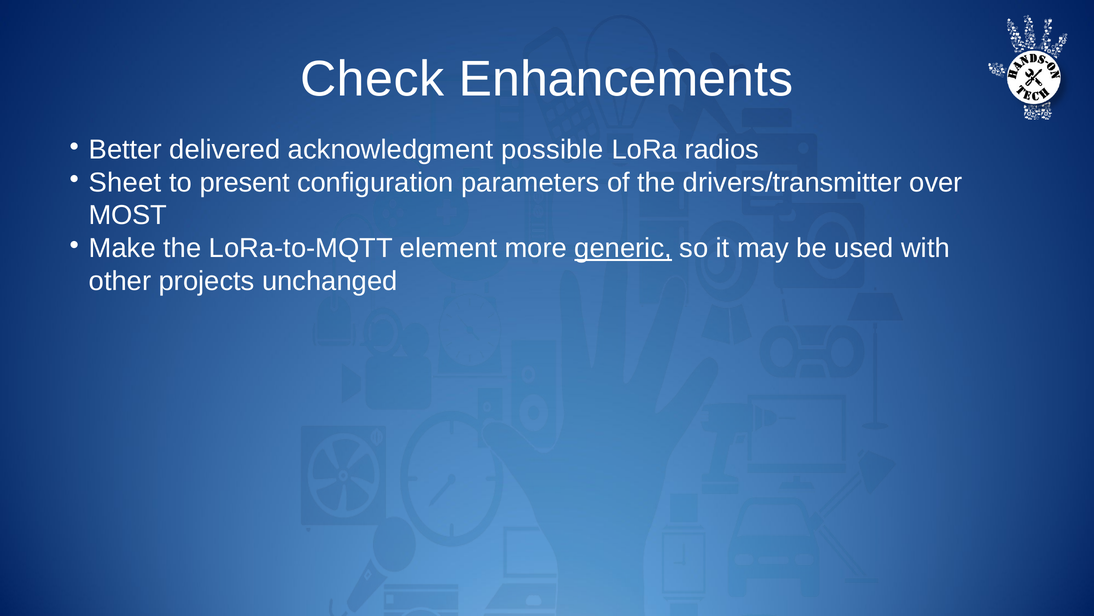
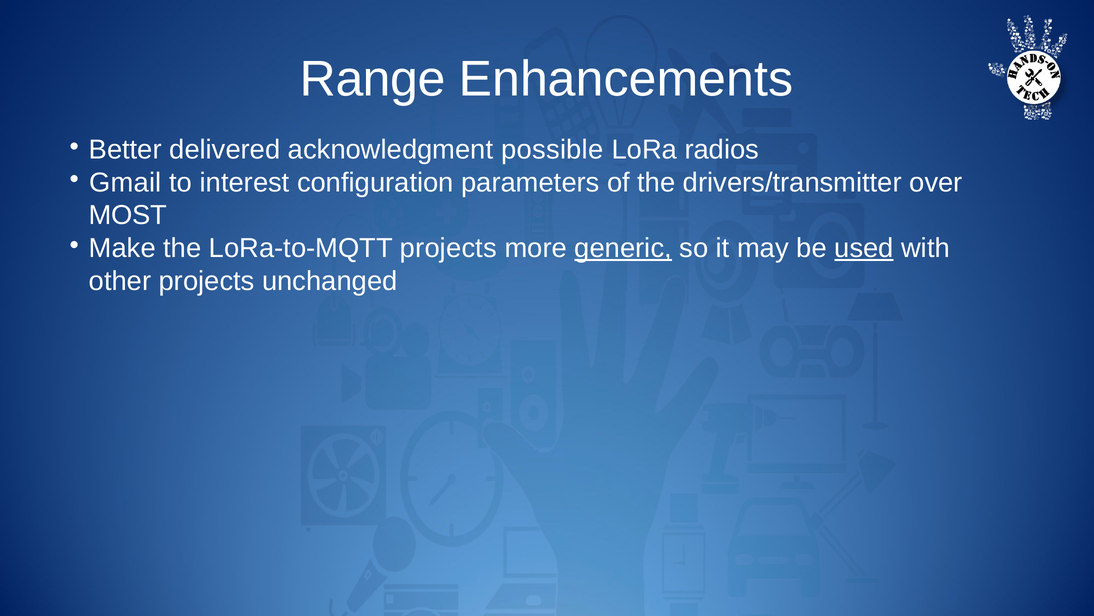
Check: Check -> Range (373, 79)
Sheet: Sheet -> Gmail (125, 182)
present: present -> interest (245, 182)
LoRa-to-MQTT element: element -> projects (448, 248)
used underline: none -> present (864, 248)
